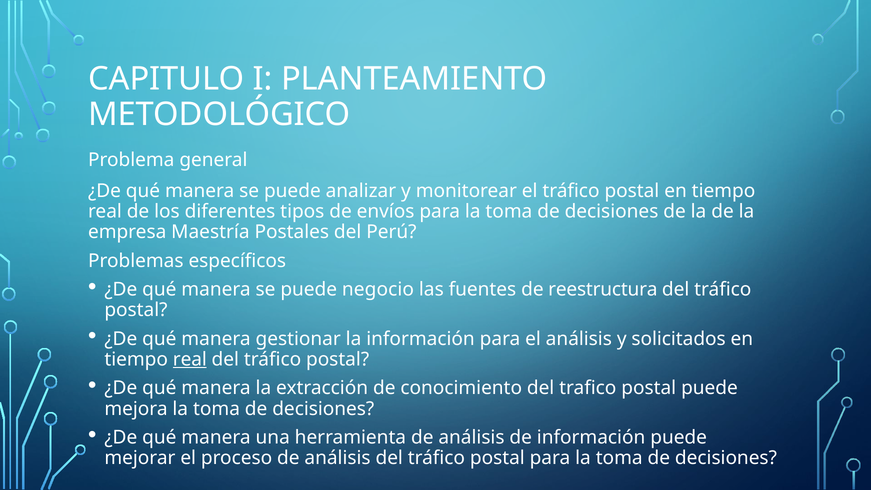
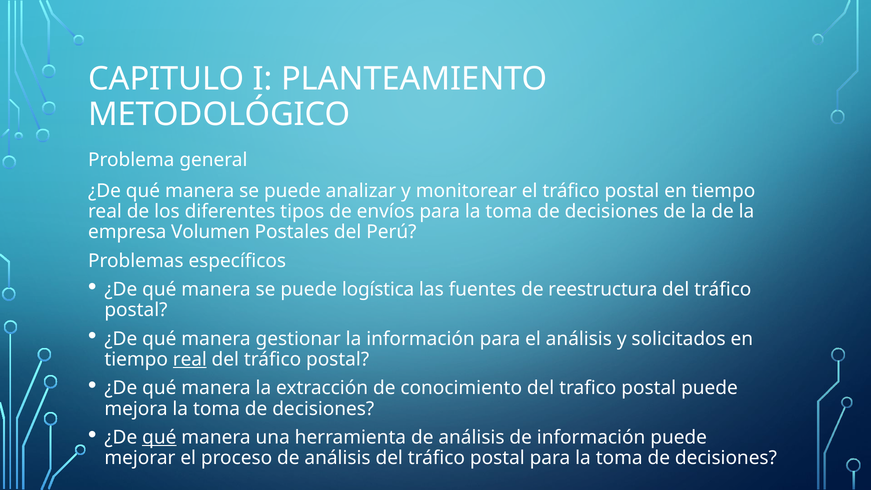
Maestría: Maestría -> Volumen (211, 232)
negocio: negocio -> logística (378, 289)
qué underline: none -> present (159, 437)
